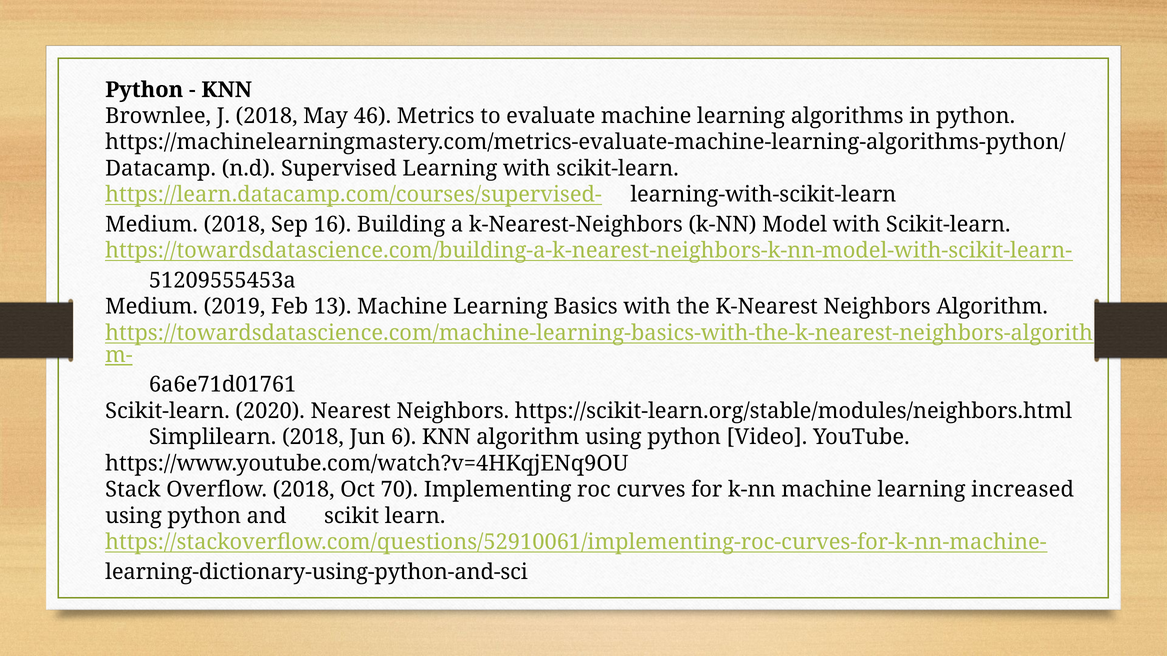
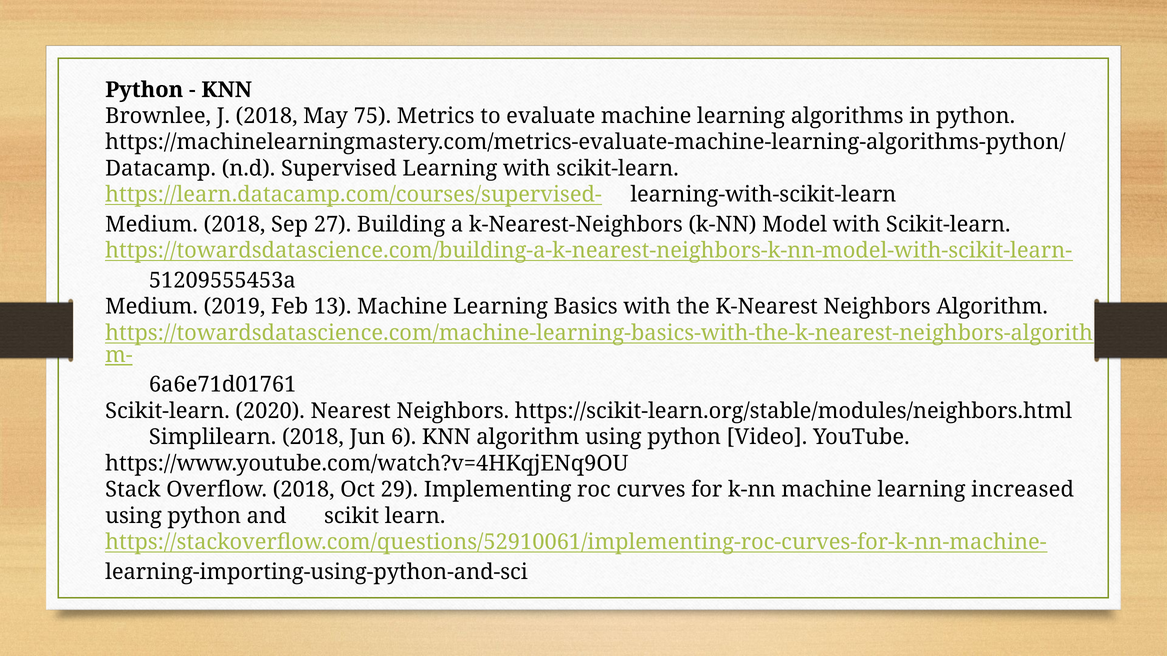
46: 46 -> 75 (372, 116)
16: 16 -> 27 (333, 225)
70: 70 -> 29 (399, 490)
learning-dictionary-using-python-and-sci: learning-dictionary-using-python-and-sci -> learning-importing-using-python-and-sci (317, 572)
